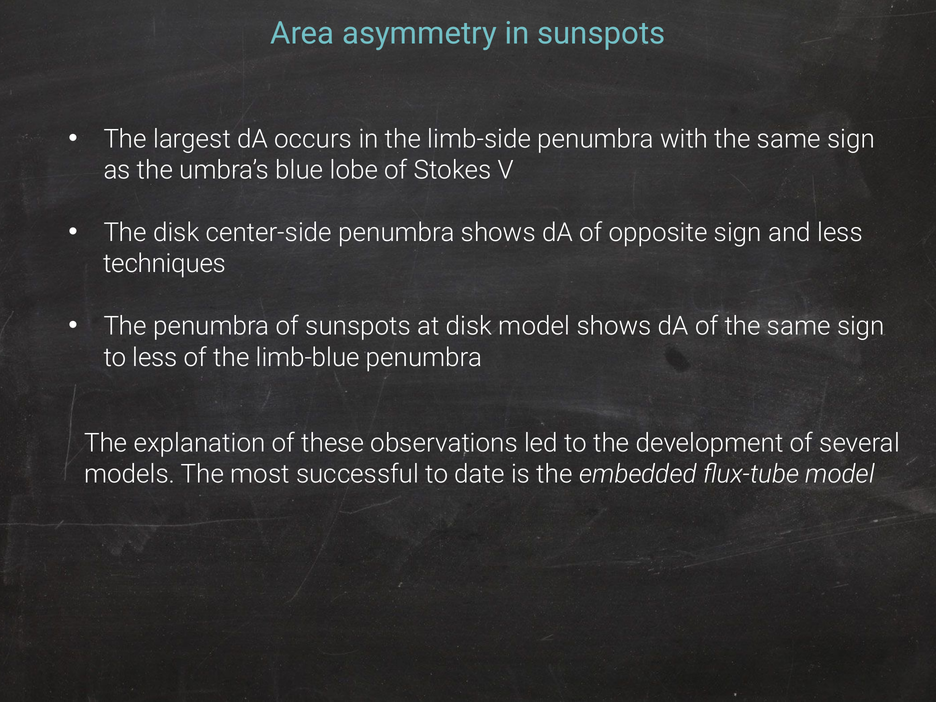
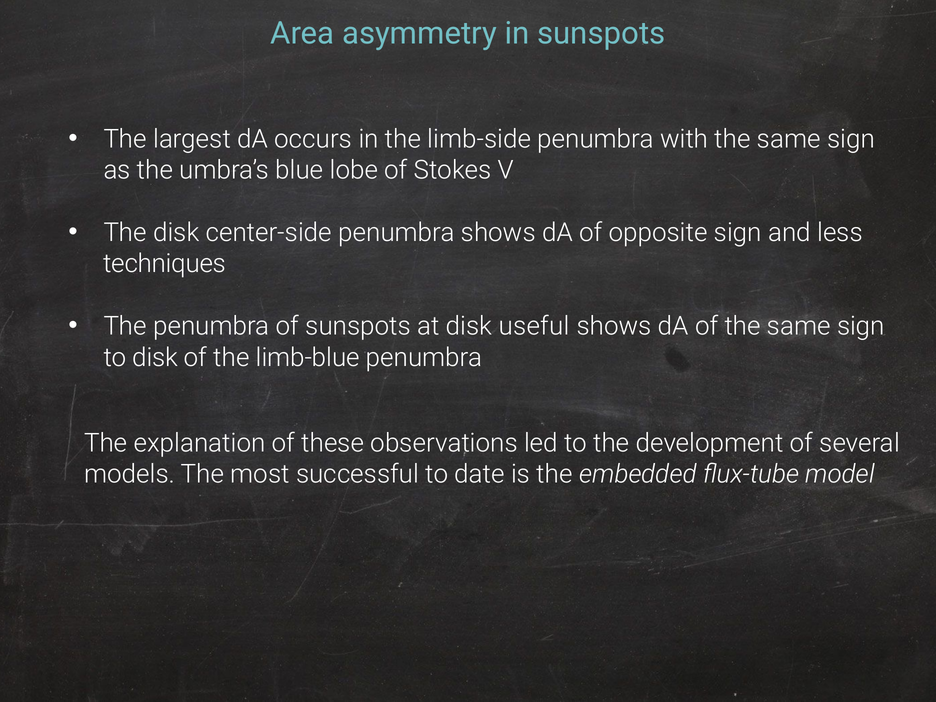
disk model: model -> useful (534, 326)
to less: less -> disk (155, 357)
